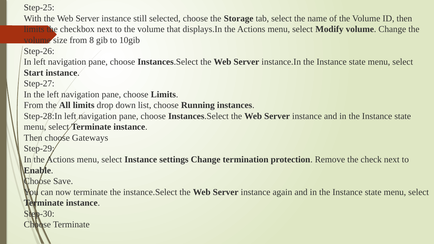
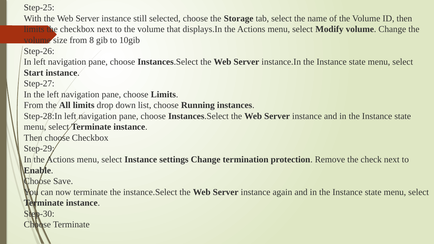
choose Gateways: Gateways -> Checkbox (90, 138)
